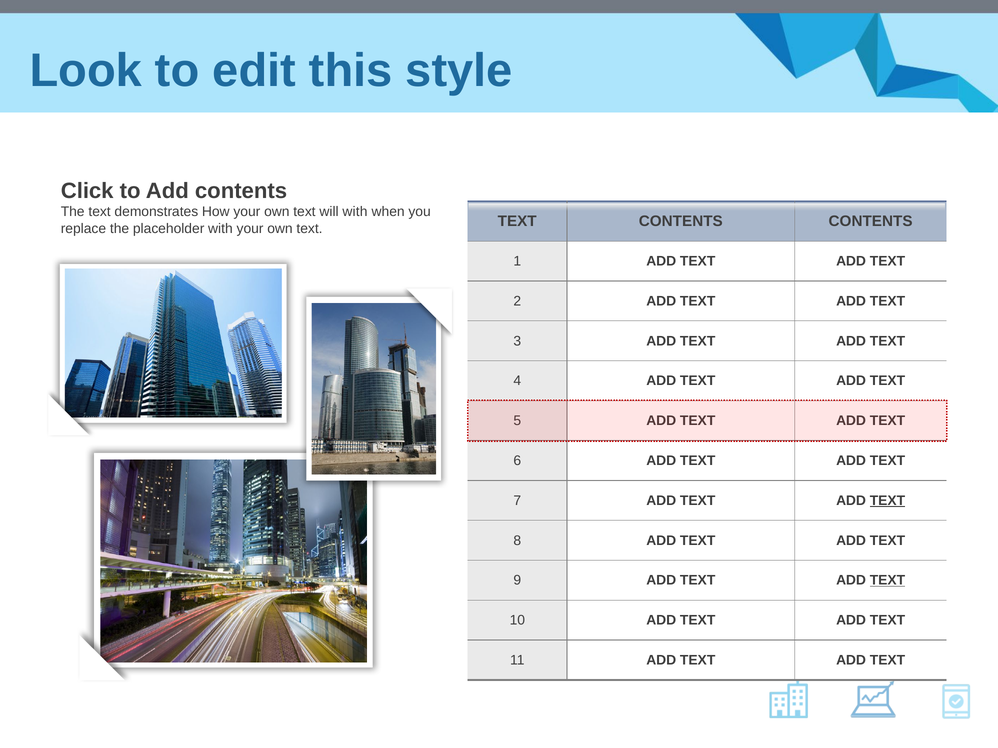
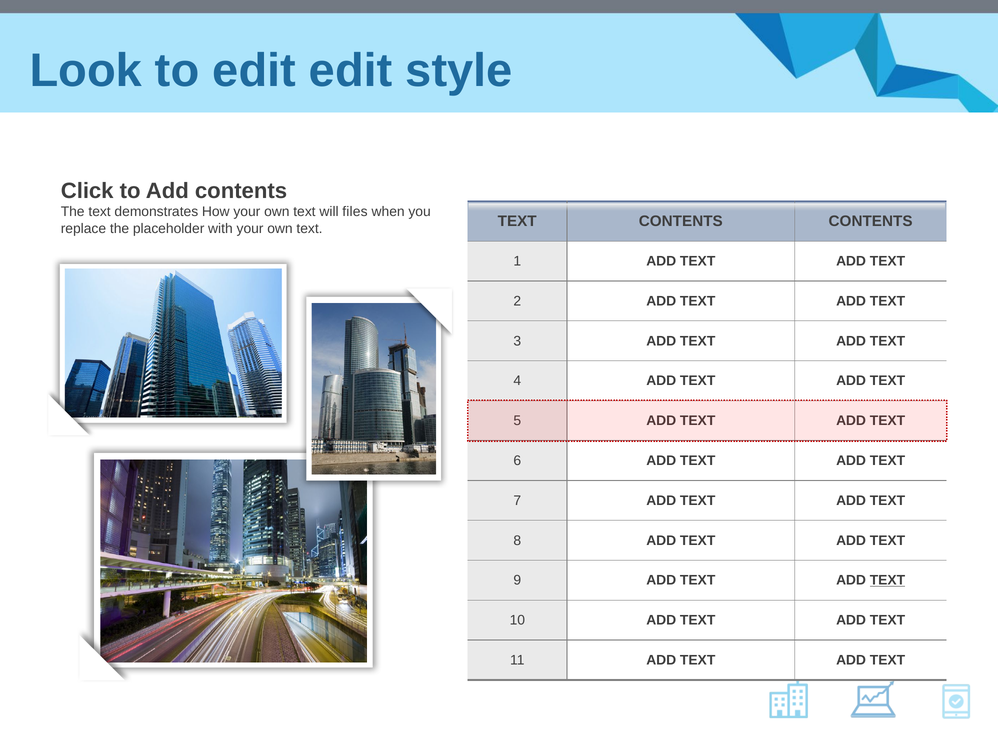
edit this: this -> edit (351, 71)
will with: with -> files (355, 212)
TEXT underline: present -> none (887, 501)
